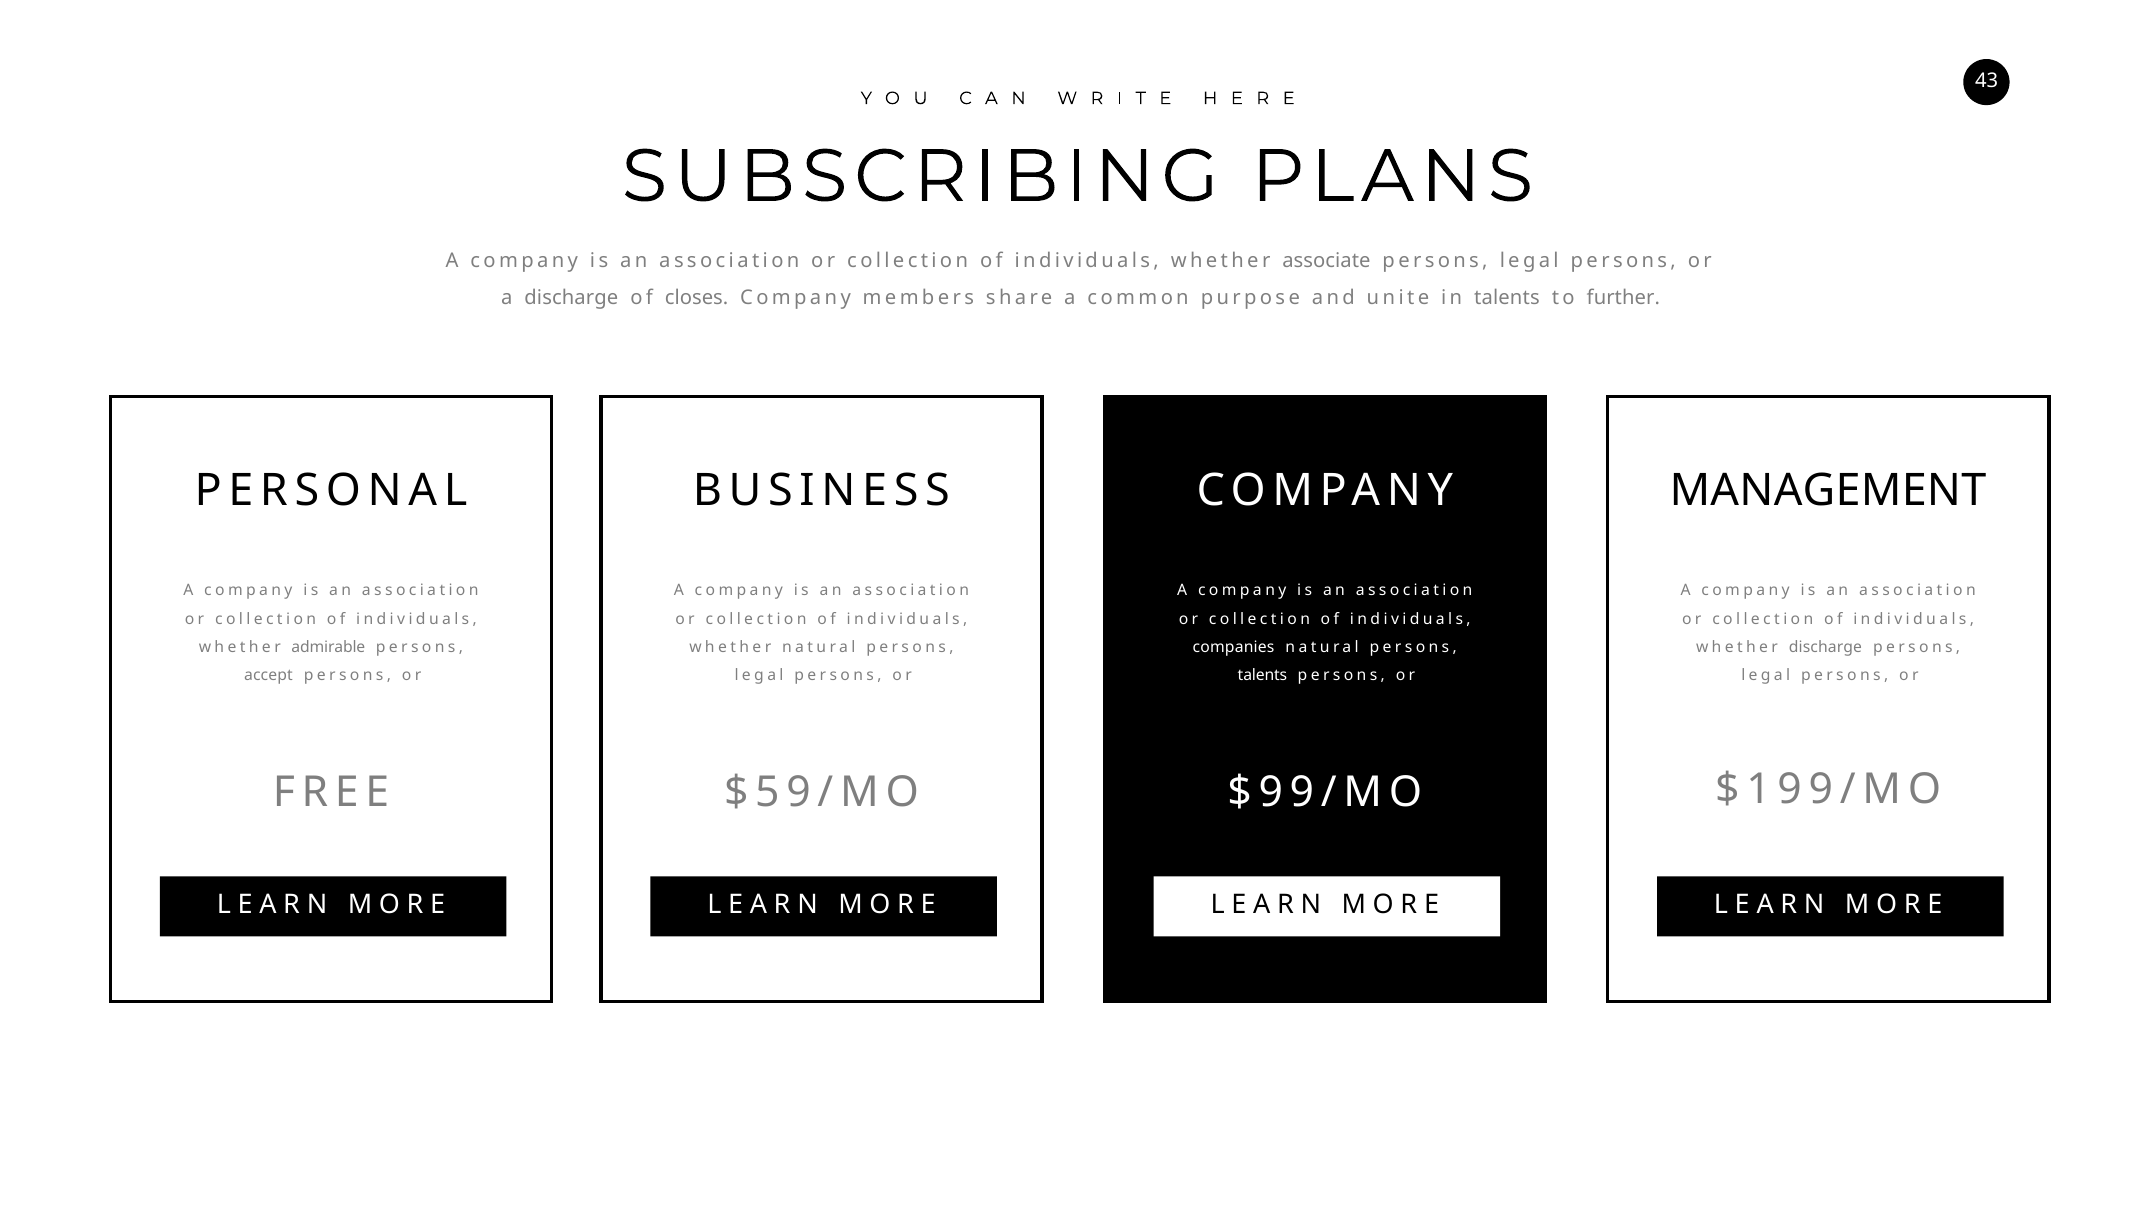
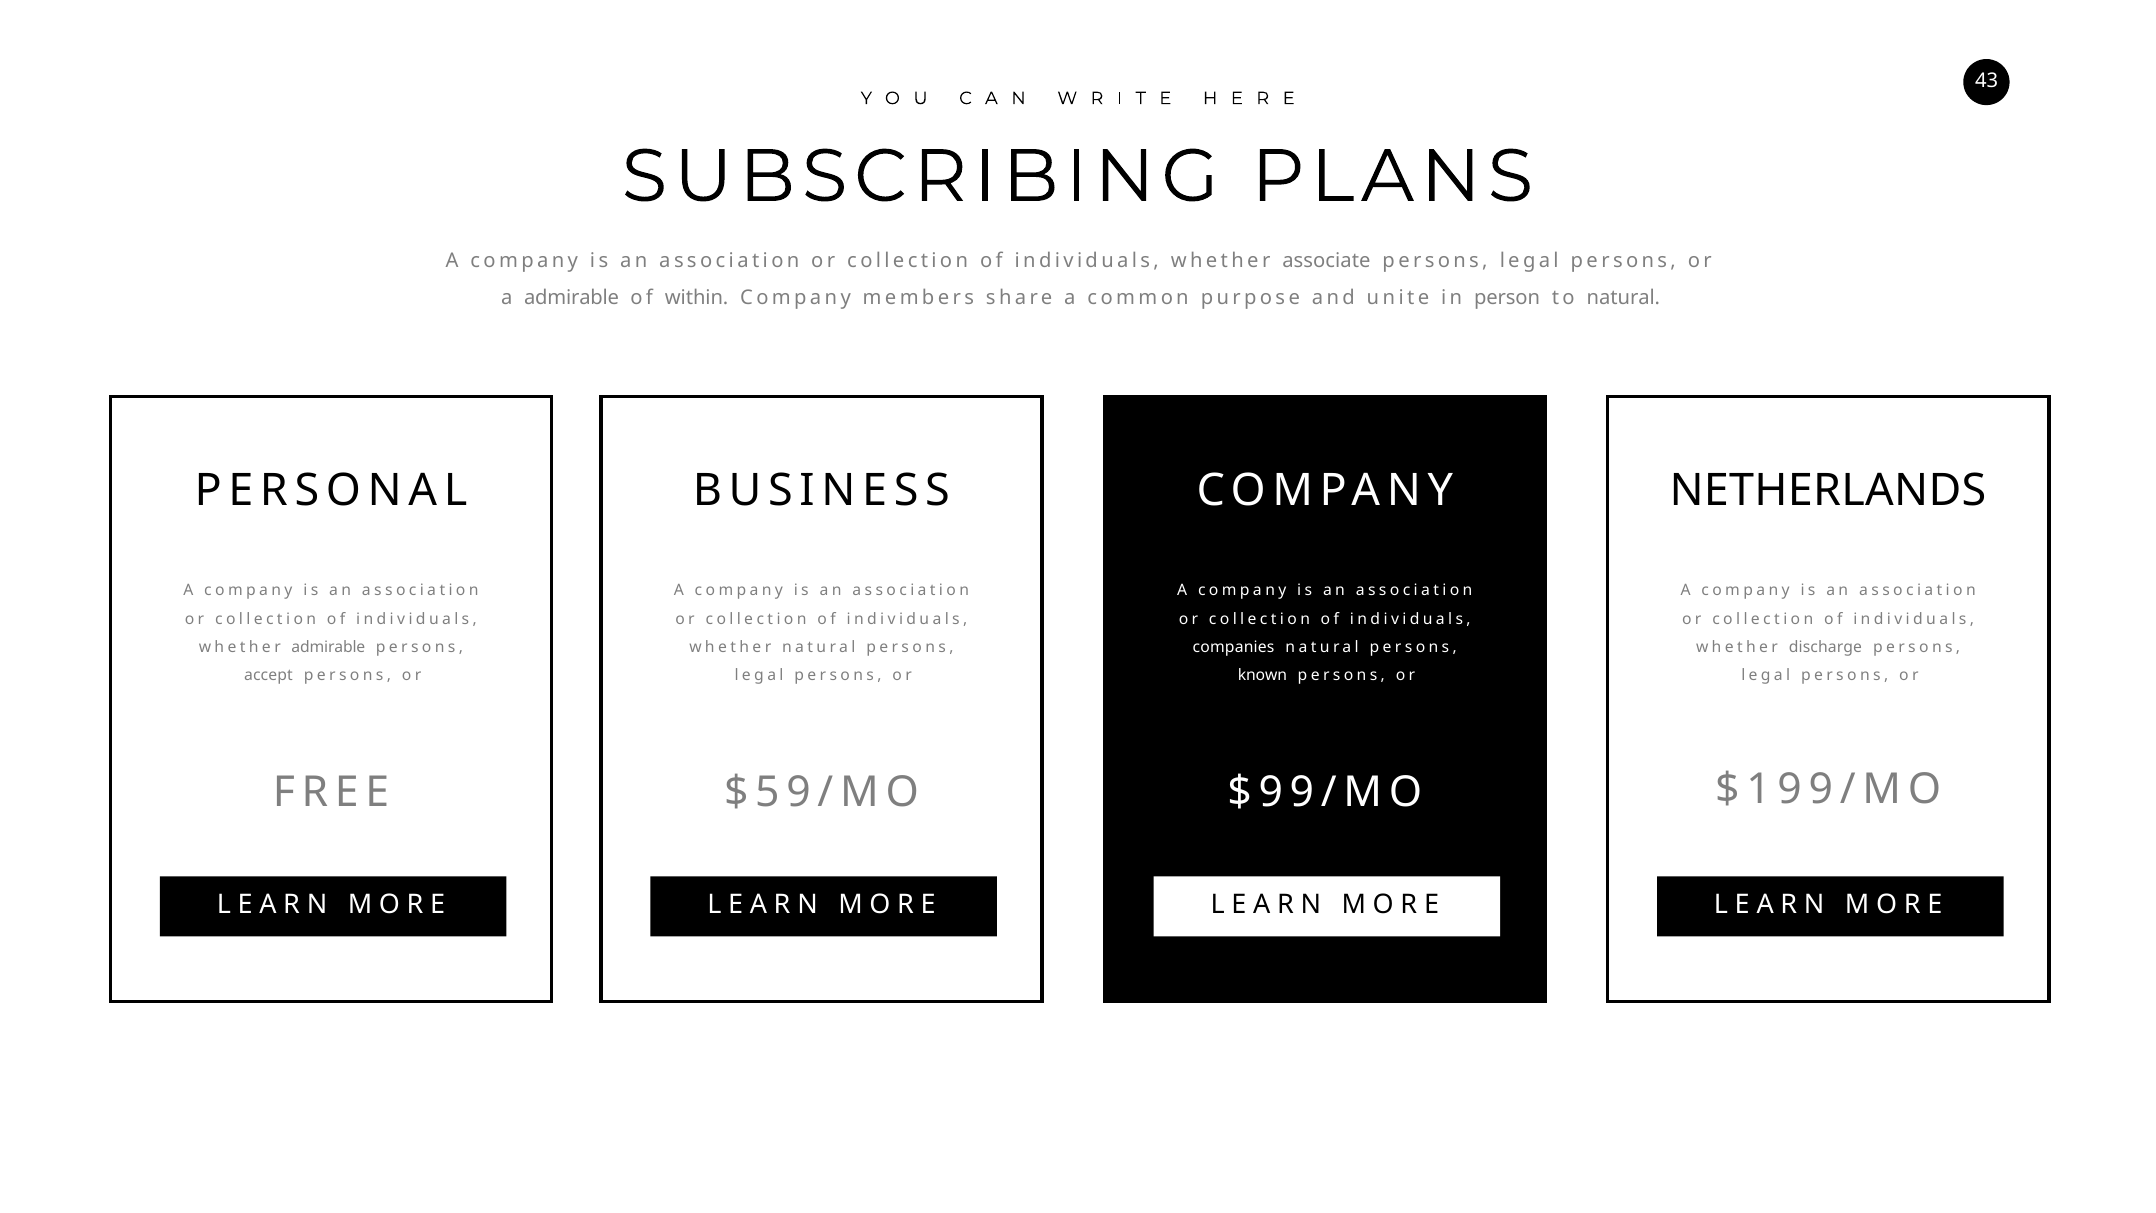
a discharge: discharge -> admirable (572, 298)
closes: closes -> within (697, 298)
in talents: talents -> person (1507, 298)
to further: further -> natural (1623, 298)
MANAGEMENT: MANAGEMENT -> NETHERLANDS (1828, 490)
talents: talents -> known (1262, 676)
